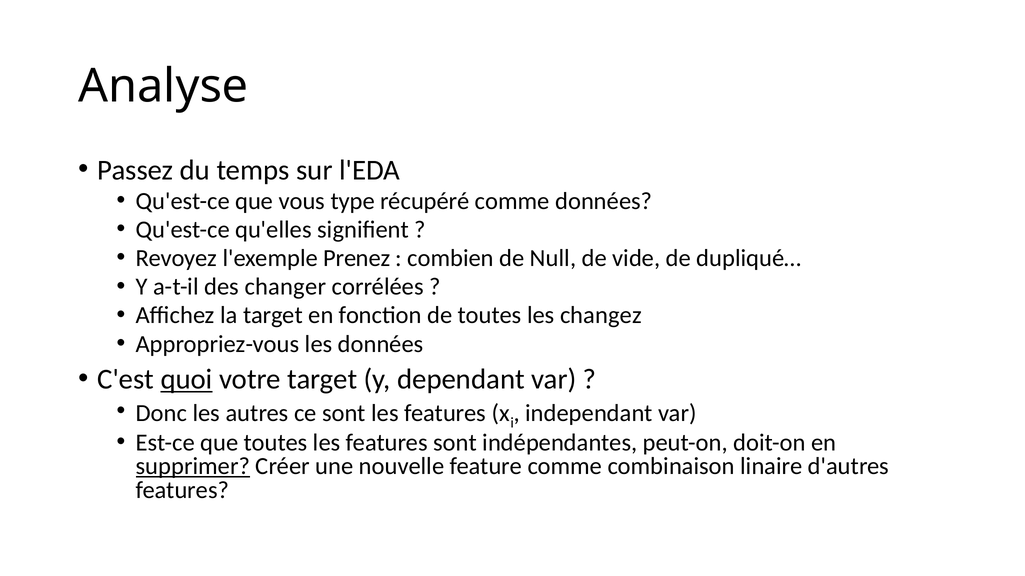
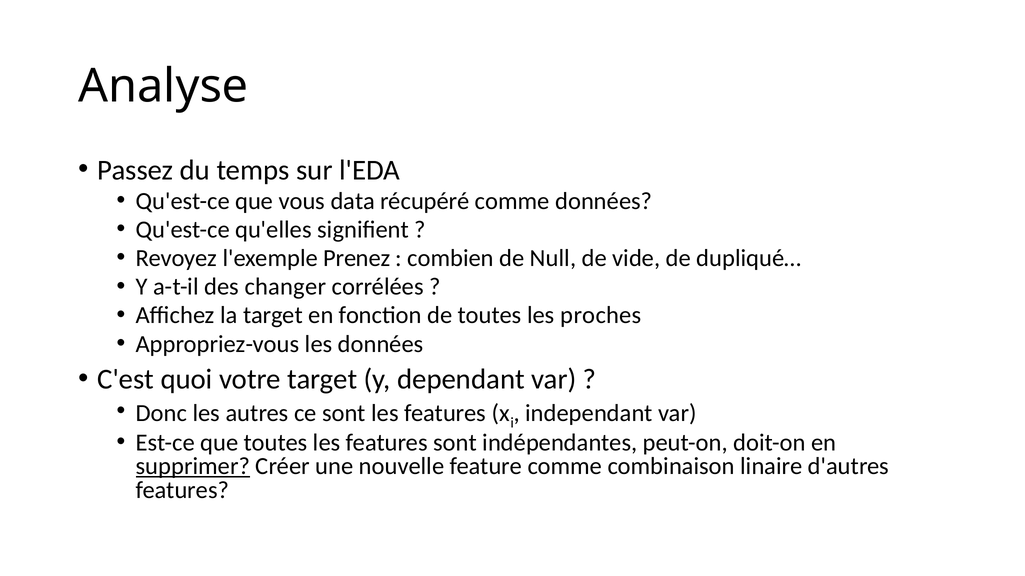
type: type -> data (353, 201)
changez: changez -> proches (601, 316)
quoi underline: present -> none (187, 380)
